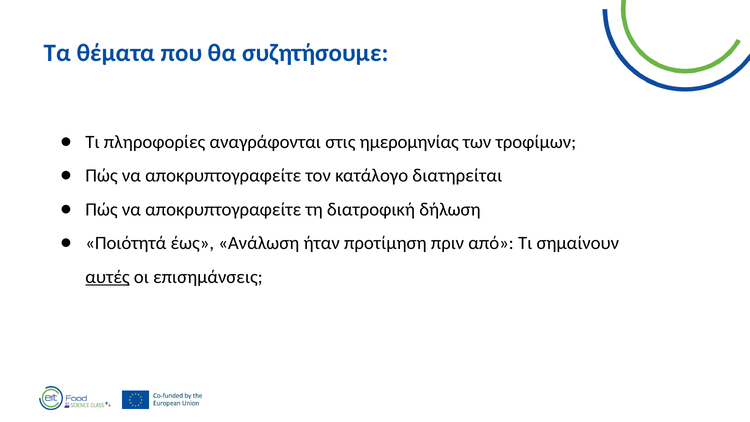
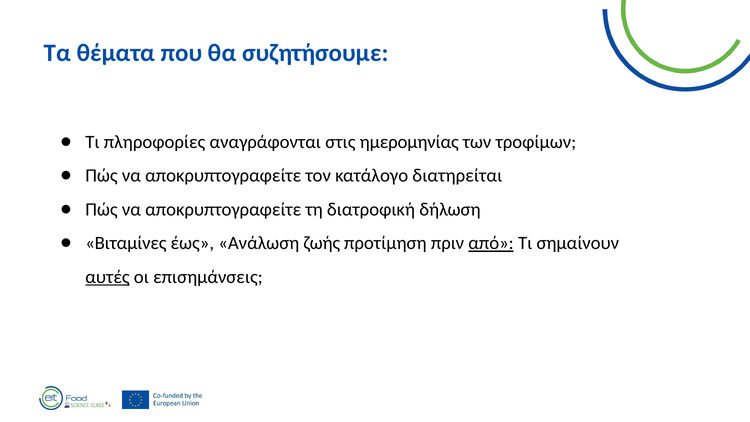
Ποιότητά: Ποιότητά -> Βιταμίνες (126, 243)
ήταν: ήταν -> ζωής (322, 243)
από underline: none -> present (491, 243)
